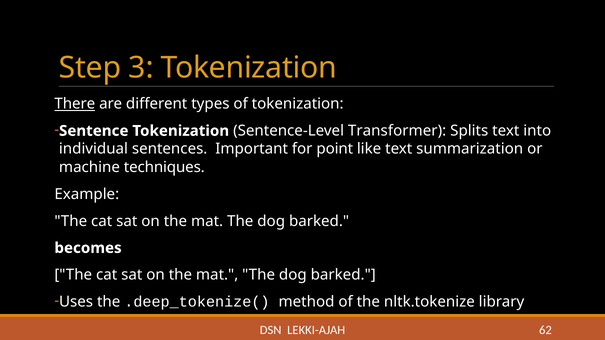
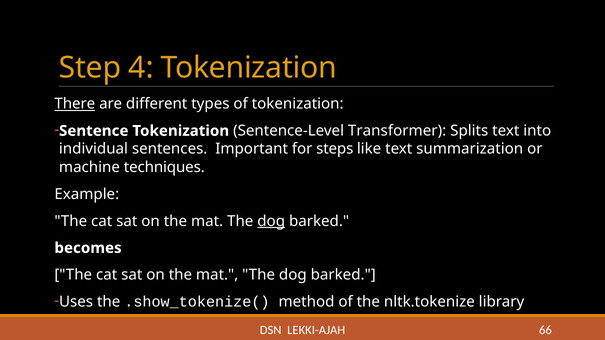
3: 3 -> 4 (141, 68)
point: point -> steps (335, 149)
dog underline: none -> present (271, 221)
.deep_tokenize(: .deep_tokenize( -> .show_tokenize( (197, 302)
62: 62 -> 66 (545, 330)
